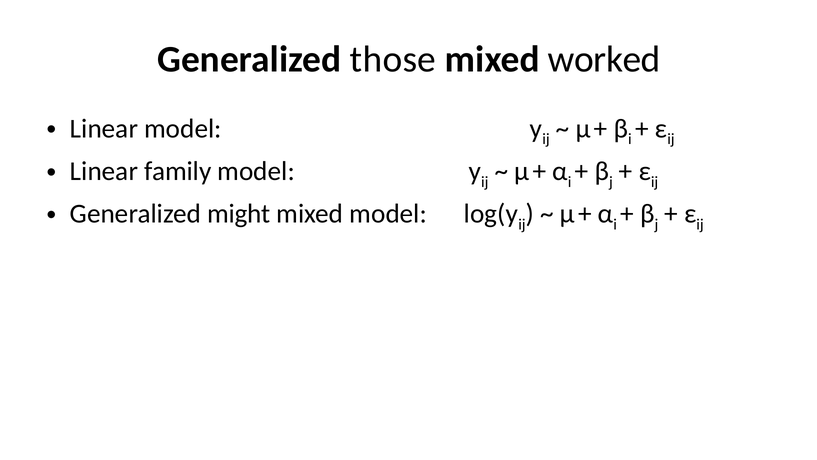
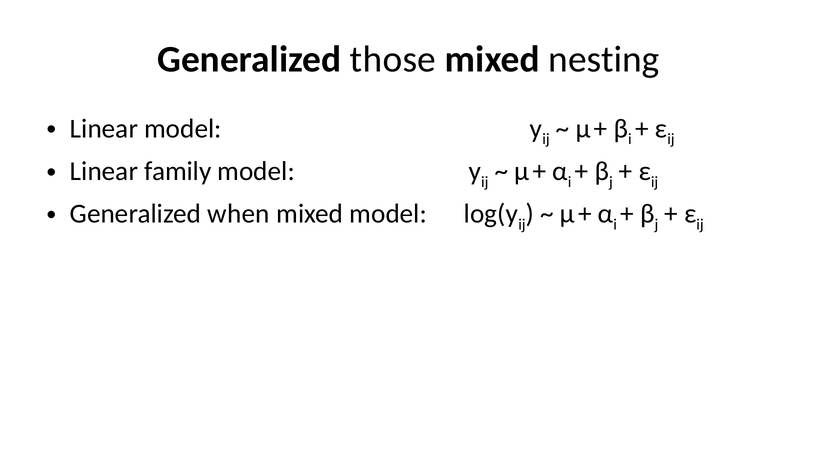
worked: worked -> nesting (604, 59)
might: might -> when (239, 214)
